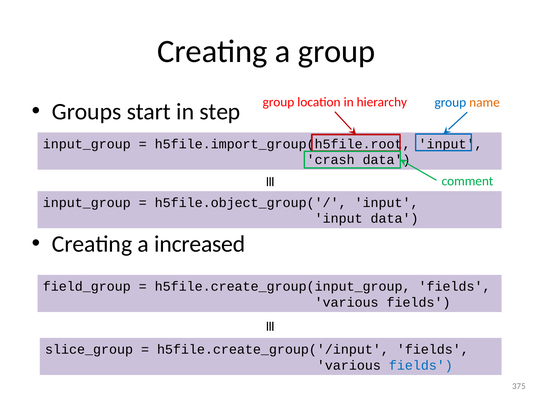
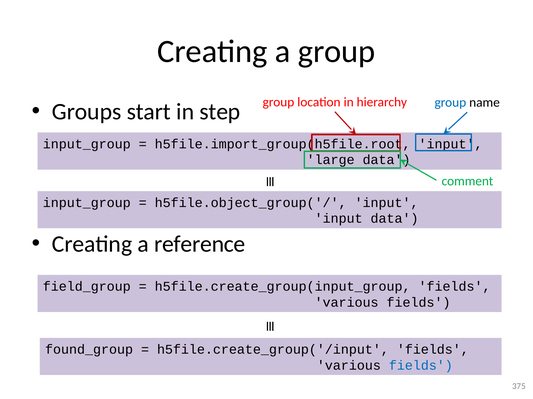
name colour: orange -> black (484, 103)
crash: crash -> large (331, 160)
increased: increased -> reference (200, 245)
slice_group: slice_group -> found_group (89, 350)
